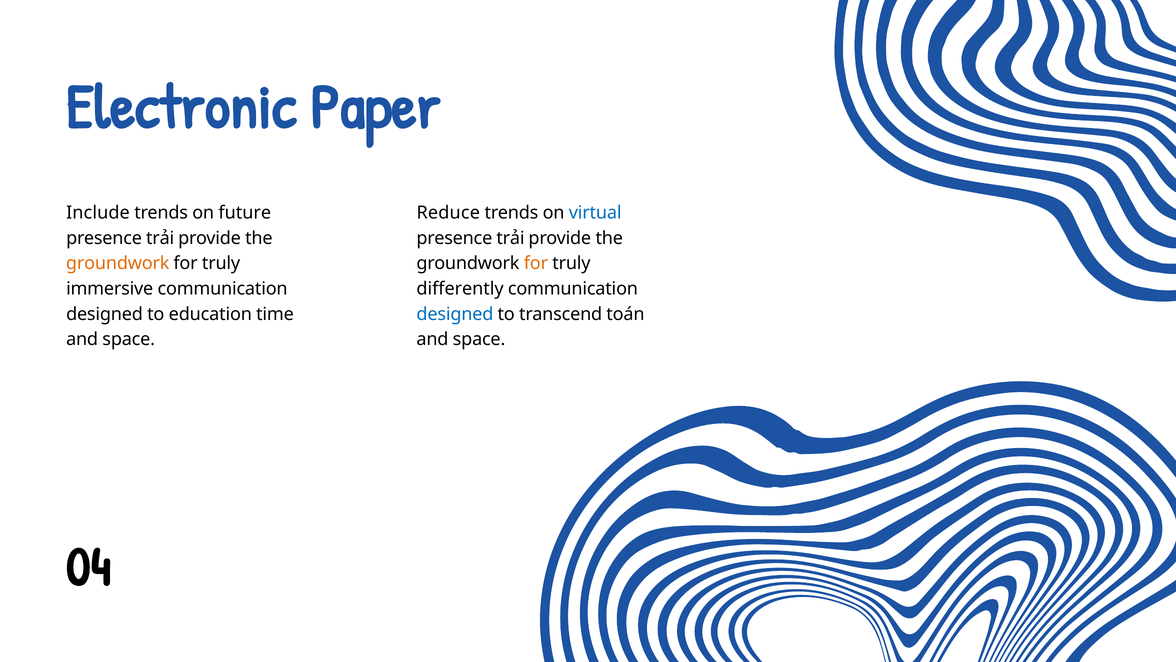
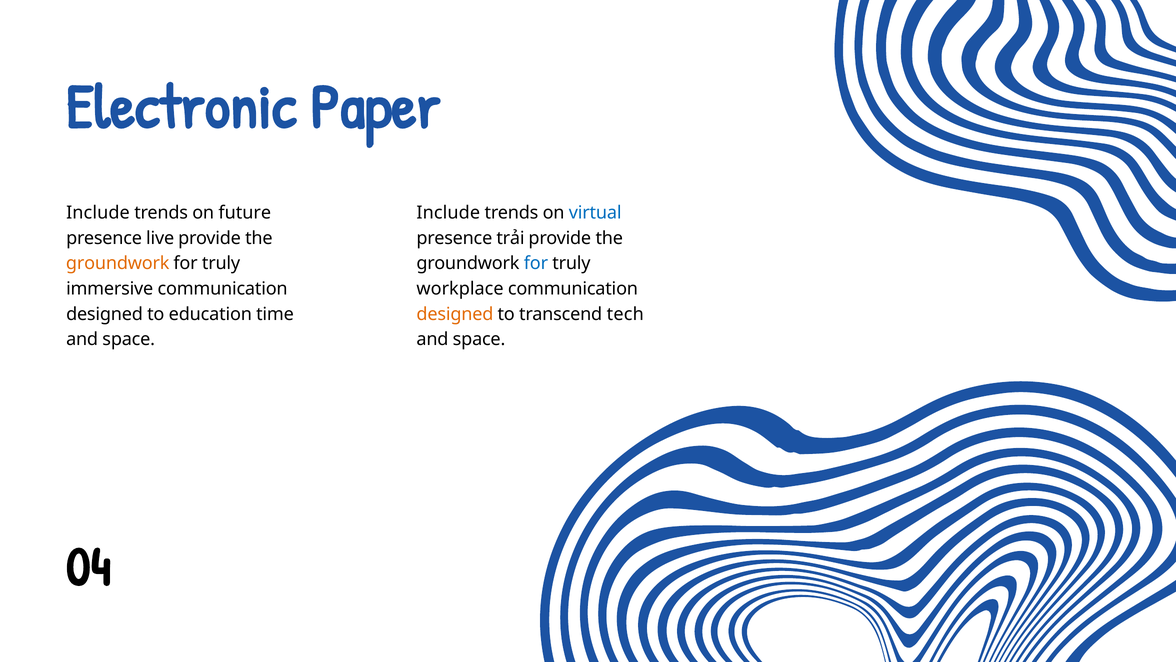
Reduce: Reduce -> Include (448, 213)
trải: trải -> live (160, 238)
for colour: orange -> blue (536, 263)
differently: differently -> workplace (460, 289)
designed colour: blue -> orange (455, 314)
toán: toán -> tech (625, 314)
